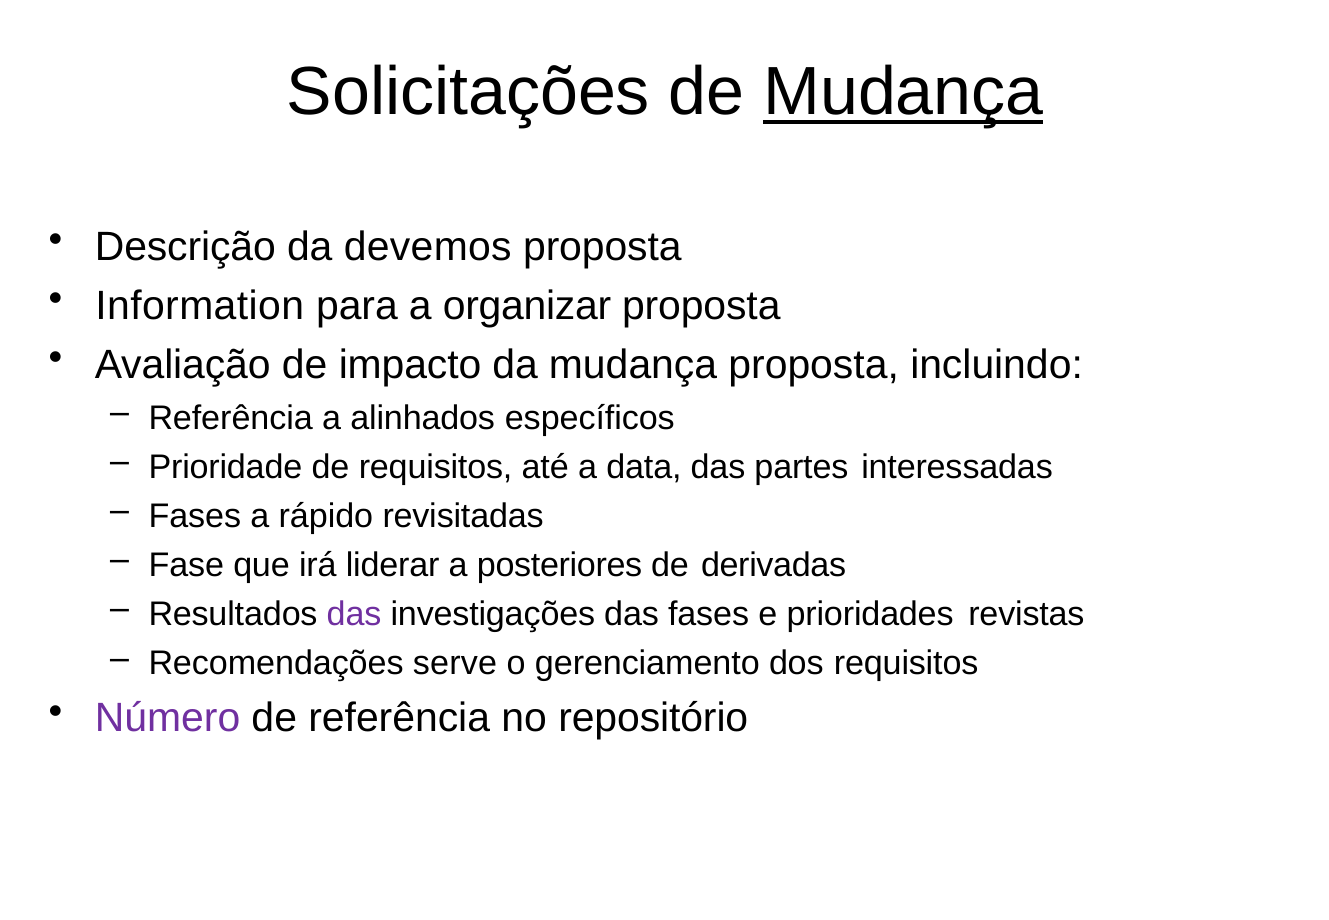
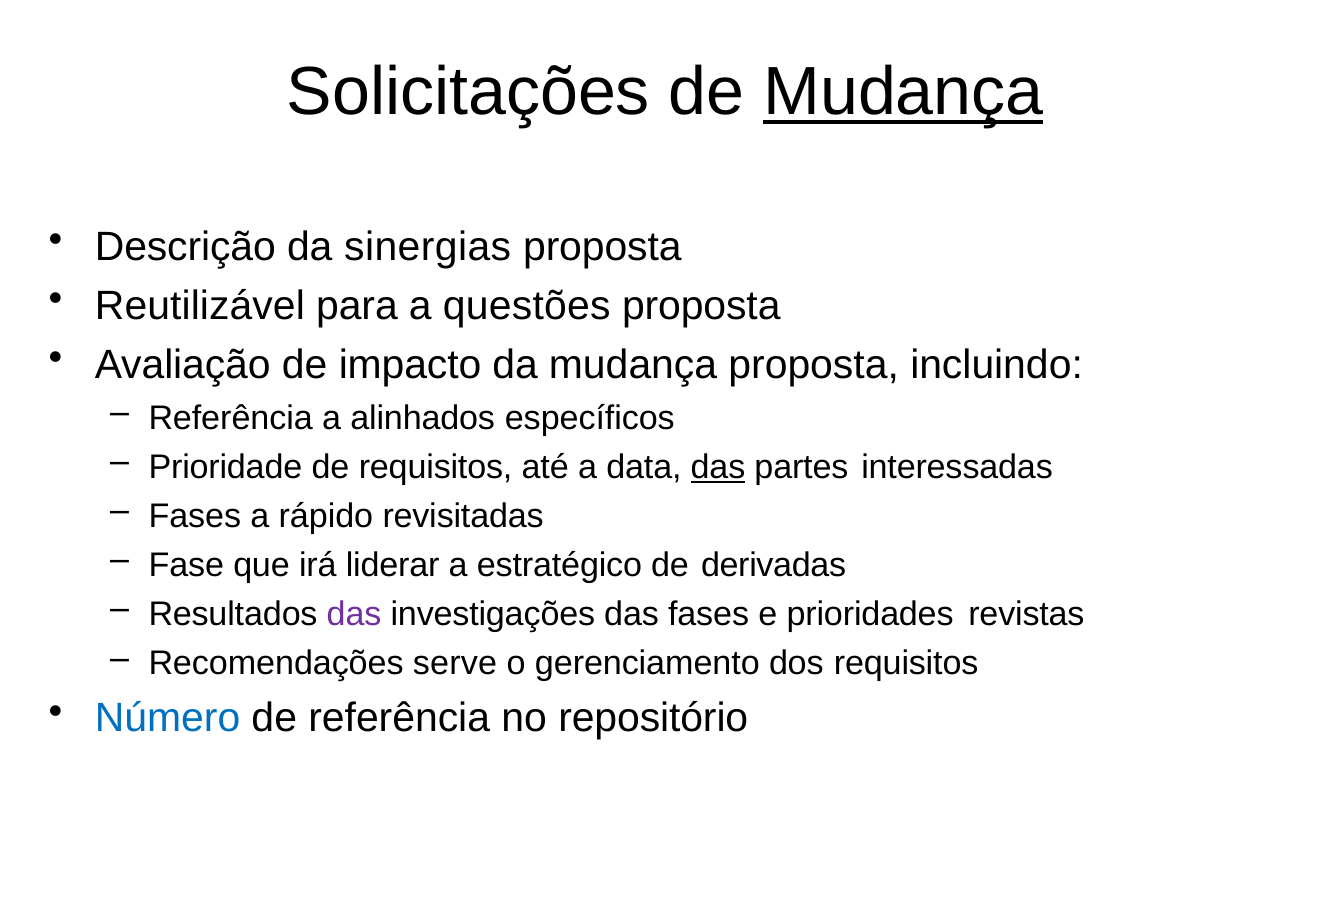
devemos: devemos -> sinergias (428, 247)
Information: Information -> Reutilizável (200, 306)
organizar: organizar -> questões (527, 306)
das underline: none -> present (718, 467)
posteriores: posteriores -> estratégico (560, 565)
Número colour: purple -> blue (168, 718)
